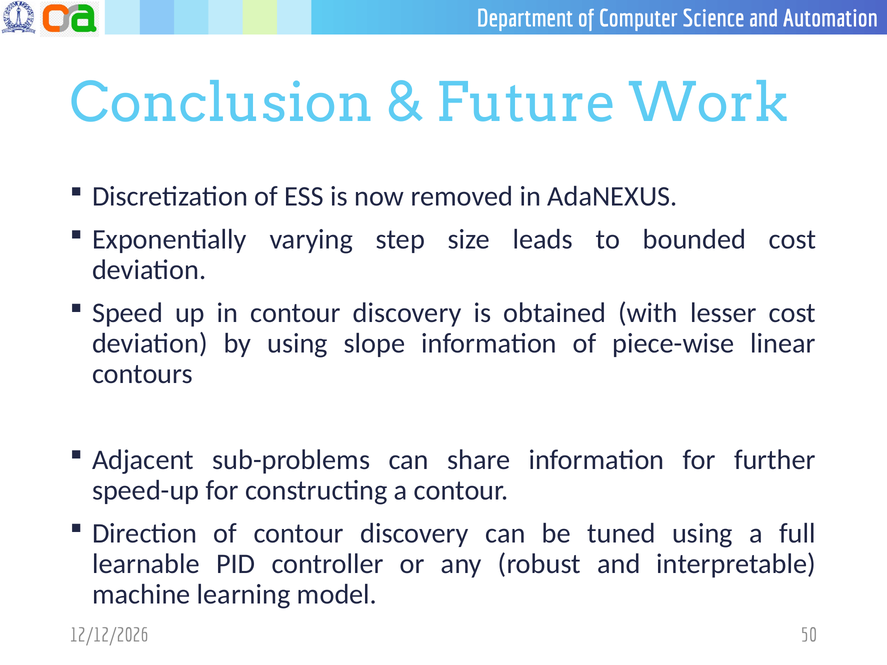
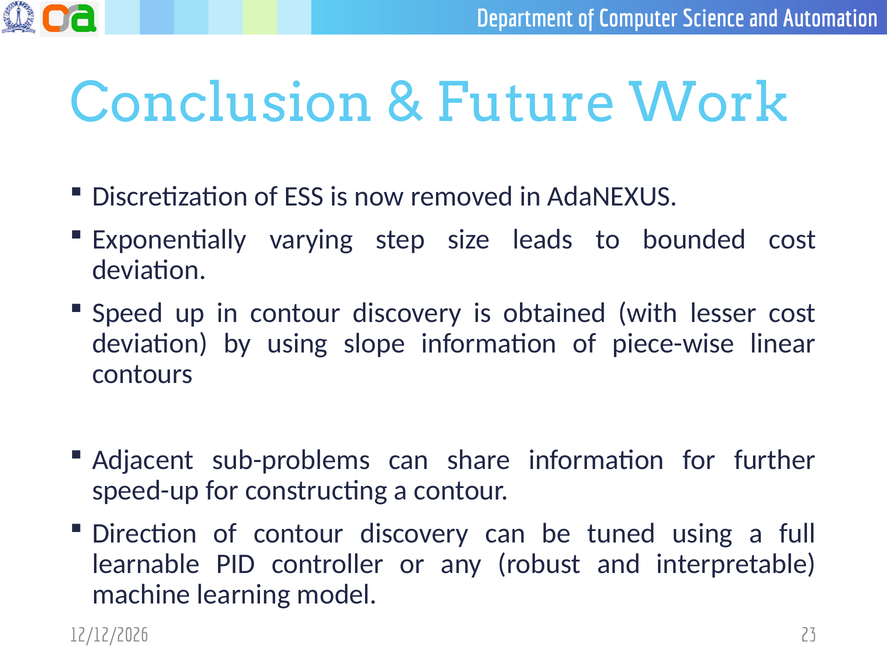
50: 50 -> 23 (809, 636)
